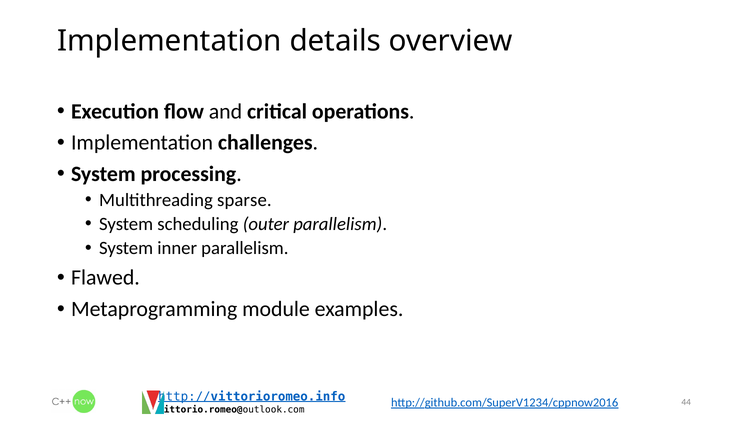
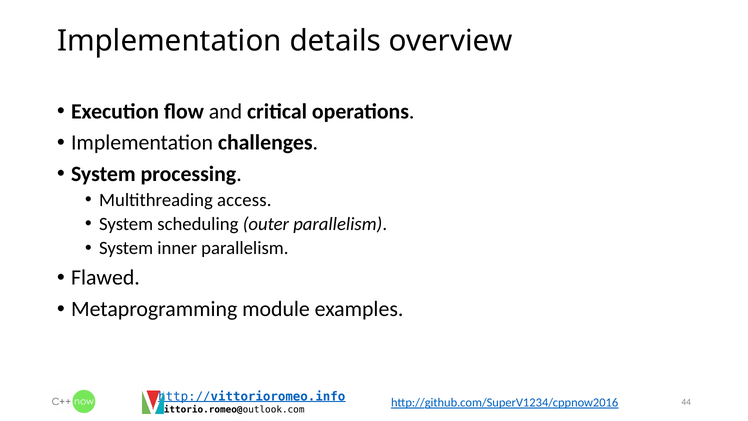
sparse: sparse -> access (244, 200)
